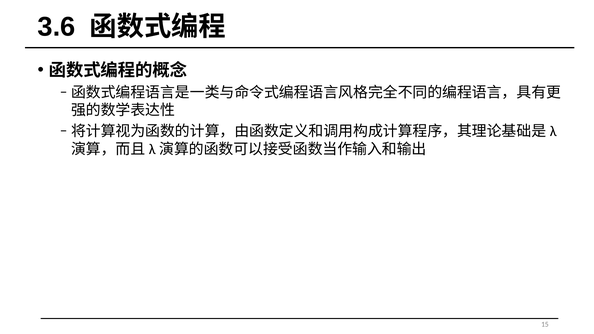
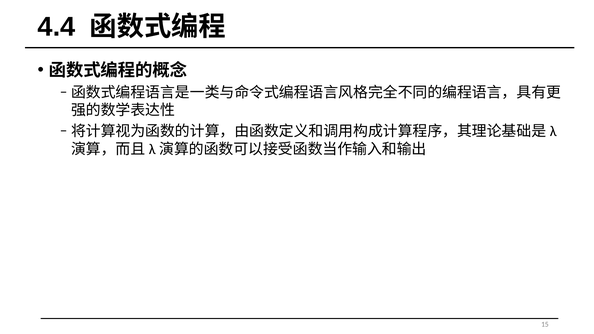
3.6: 3.6 -> 4.4 (57, 27)
